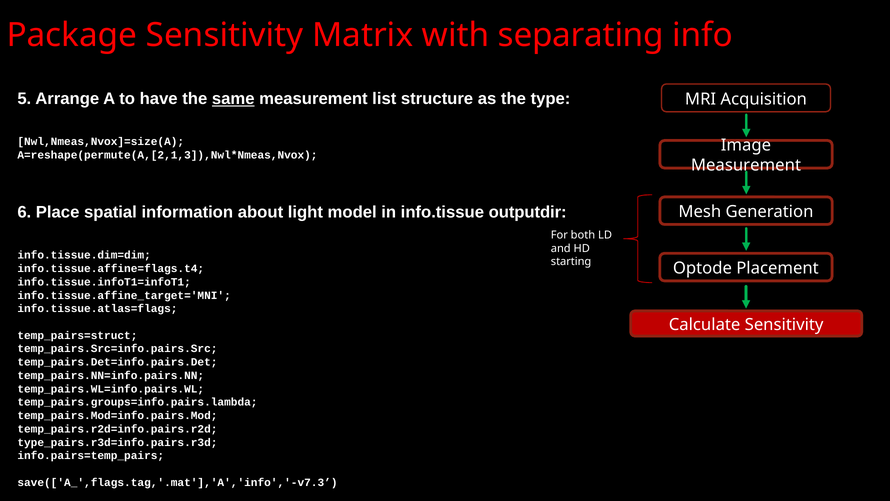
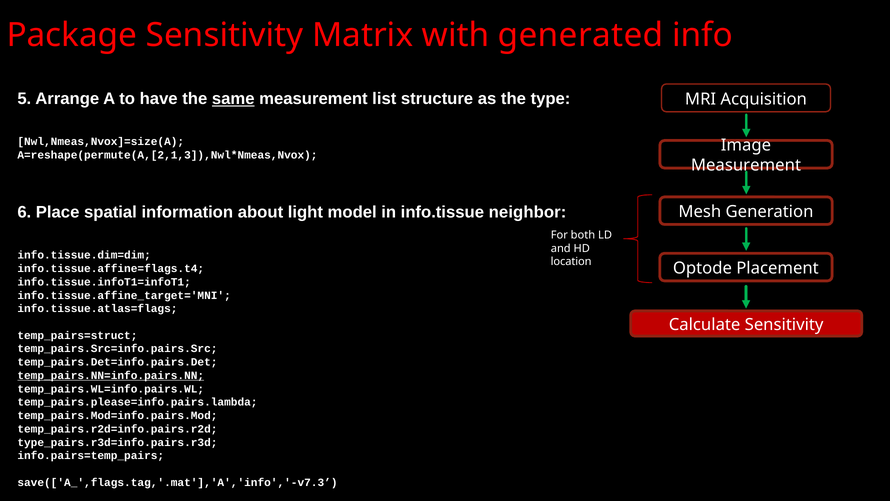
separating: separating -> generated (581, 35)
outputdir: outputdir -> neighbor (528, 212)
starting: starting -> location (571, 262)
temp_pairs.NN=info.pairs.NN underline: none -> present (111, 375)
temp_pairs.groups=info.pairs.lambda: temp_pairs.groups=info.pairs.lambda -> temp_pairs.please=info.pairs.lambda (137, 402)
